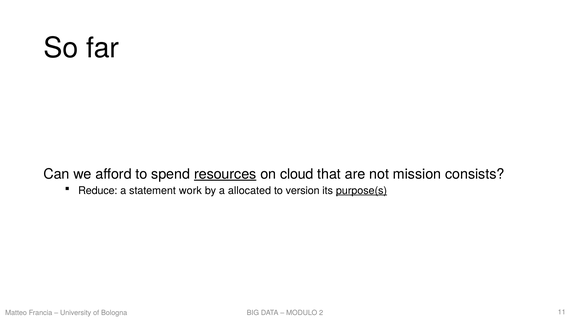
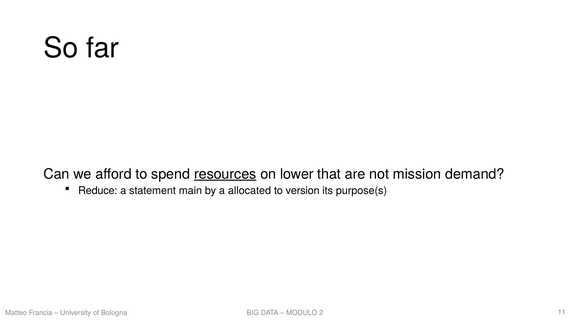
cloud: cloud -> lower (297, 174)
consists: consists -> demand (475, 174)
work: work -> main (190, 190)
purpose(s underline: present -> none (362, 190)
